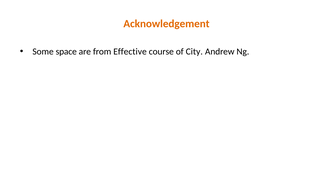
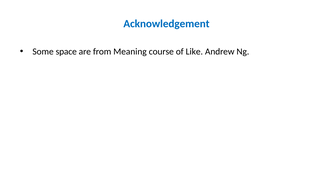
Acknowledgement colour: orange -> blue (166, 24)
Effective: Effective -> Meaning (130, 52)
City: City -> Like (194, 52)
